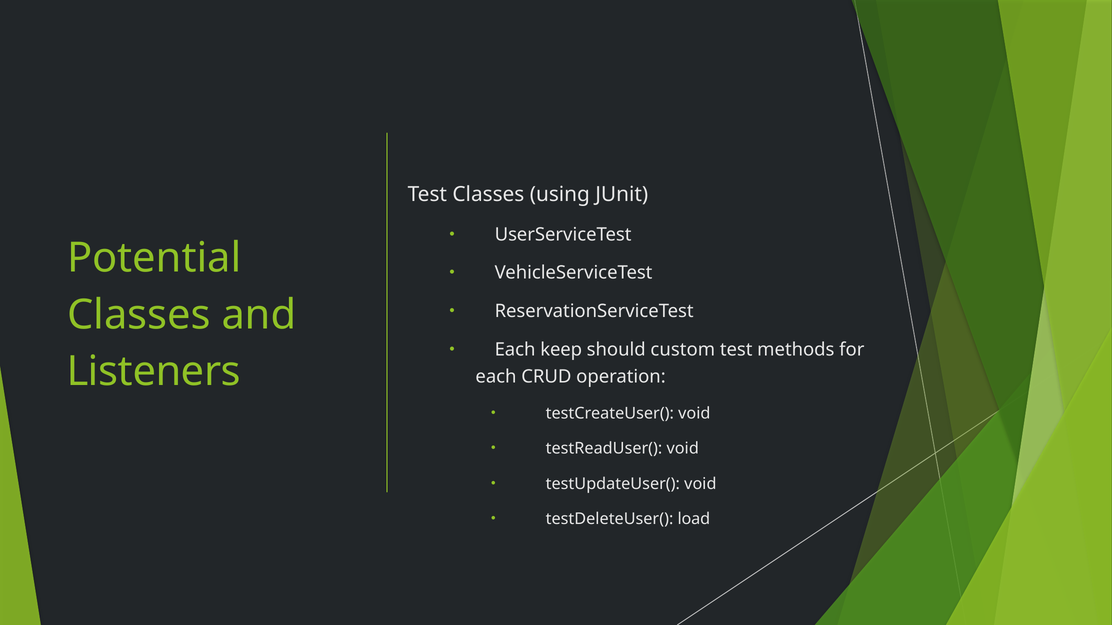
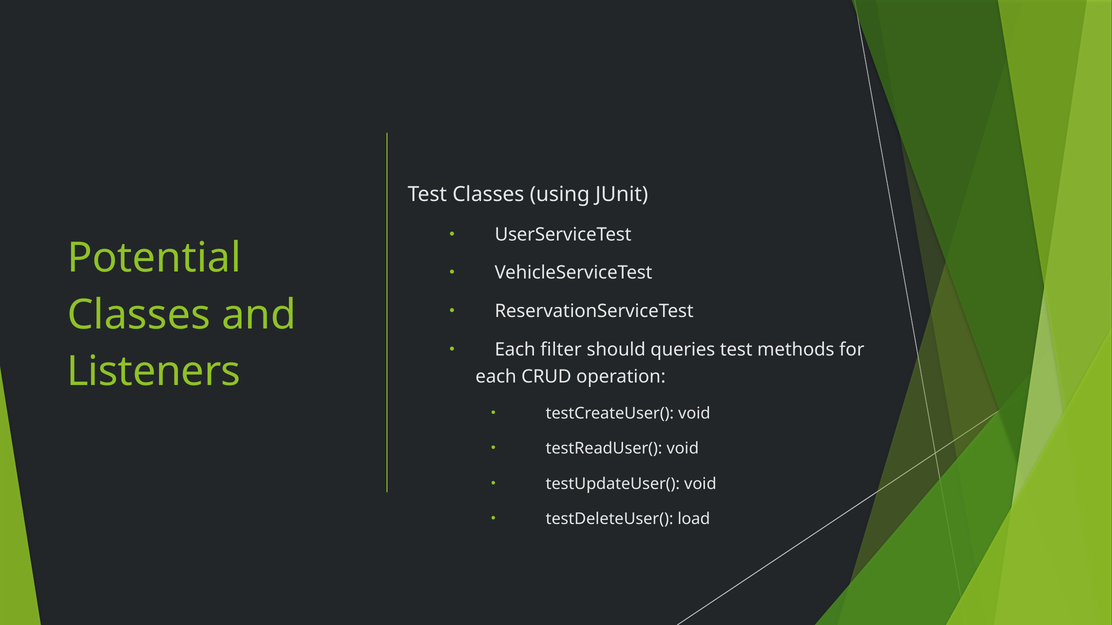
keep: keep -> filter (561, 350)
custom: custom -> queries (683, 350)
